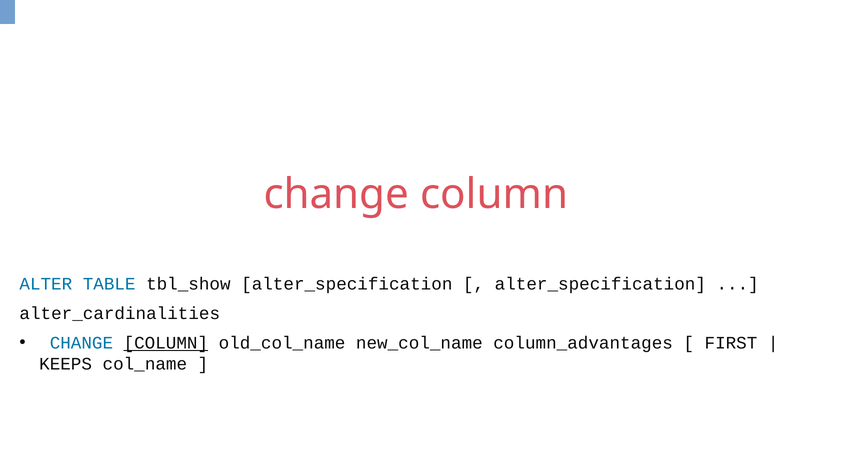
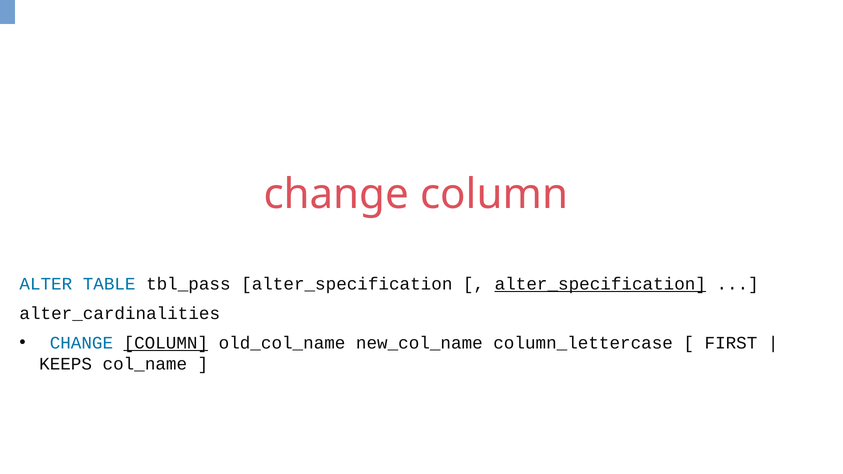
tbl_show: tbl_show -> tbl_pass (188, 284)
alter_specification underline: none -> present (600, 284)
column_advantages: column_advantages -> column_lettercase (583, 343)
